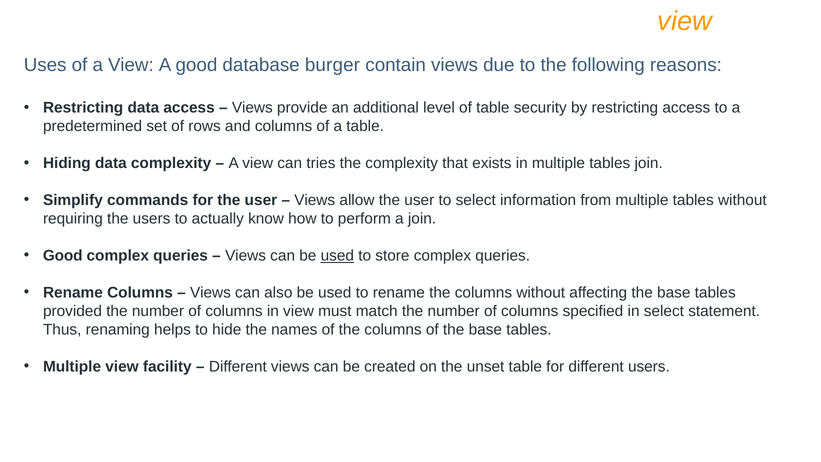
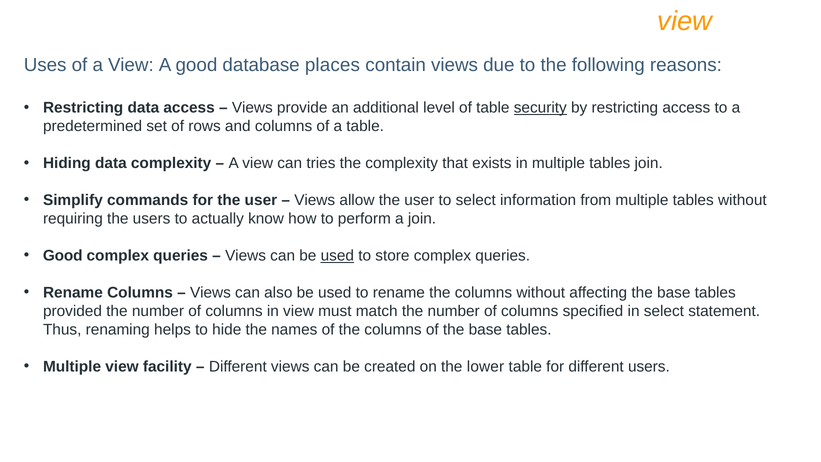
burger: burger -> places (332, 65)
security underline: none -> present (540, 108)
unset: unset -> lower (485, 366)
